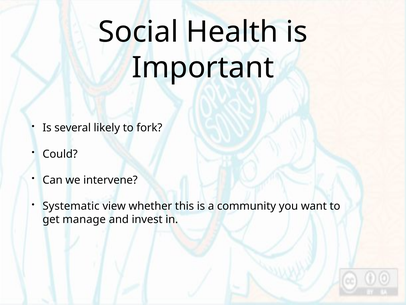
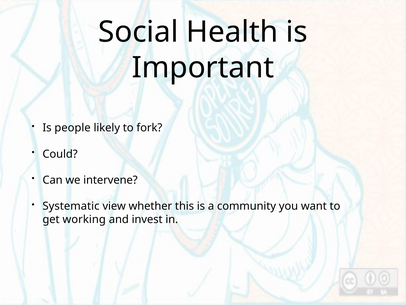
several: several -> people (73, 128)
manage: manage -> working (84, 219)
